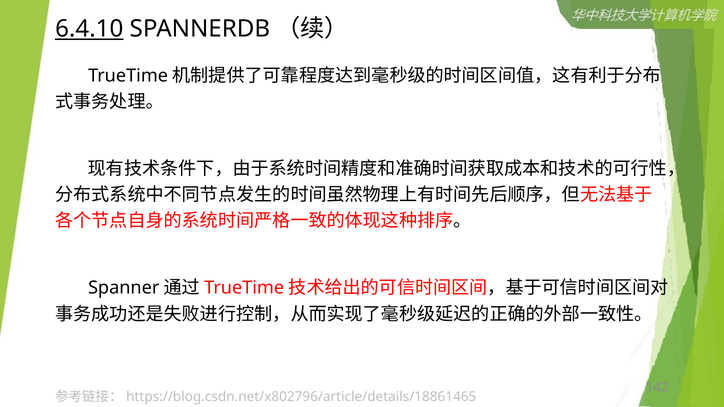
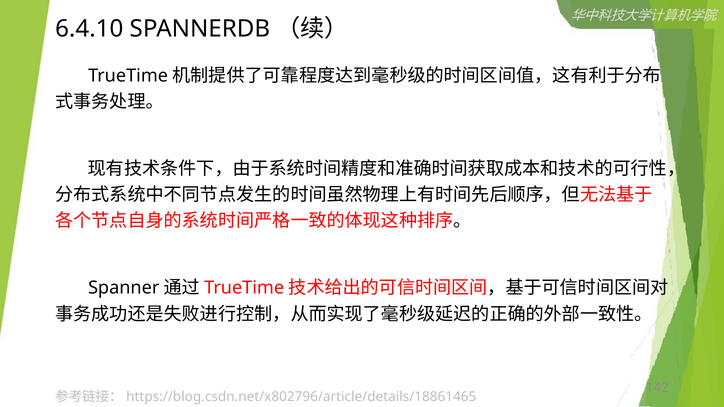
6.4.10 underline: present -> none (89, 29)
